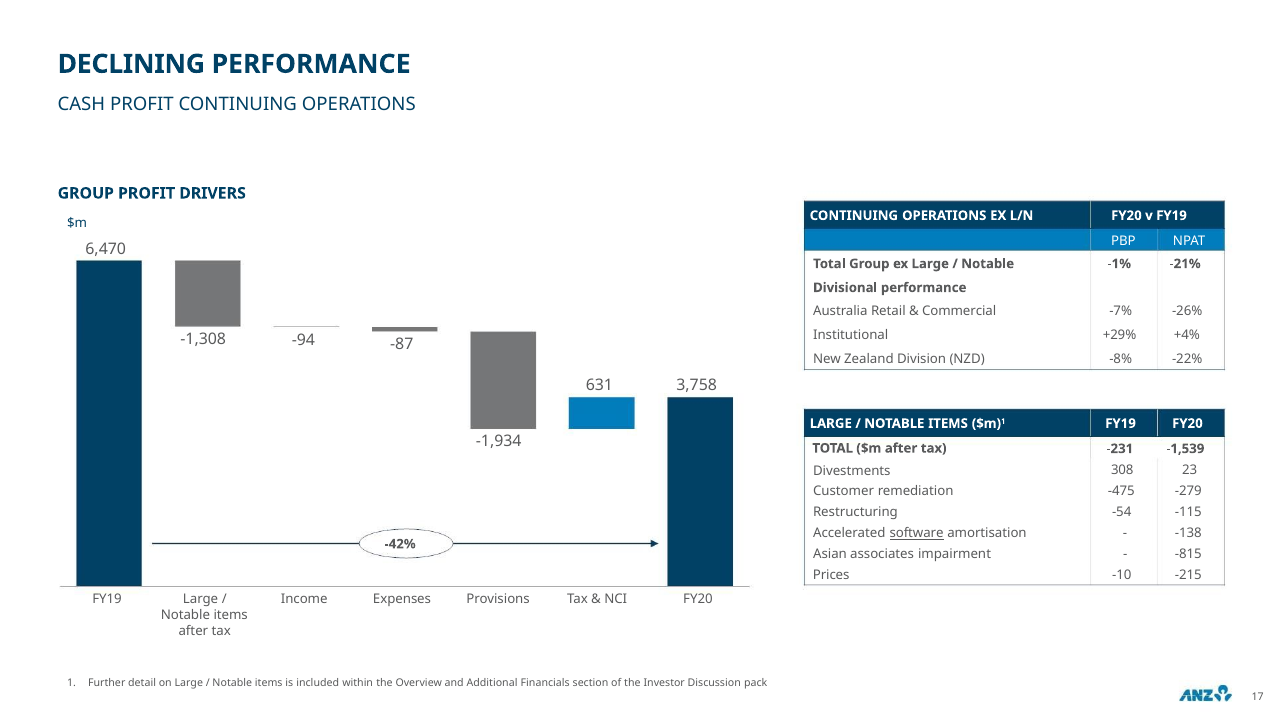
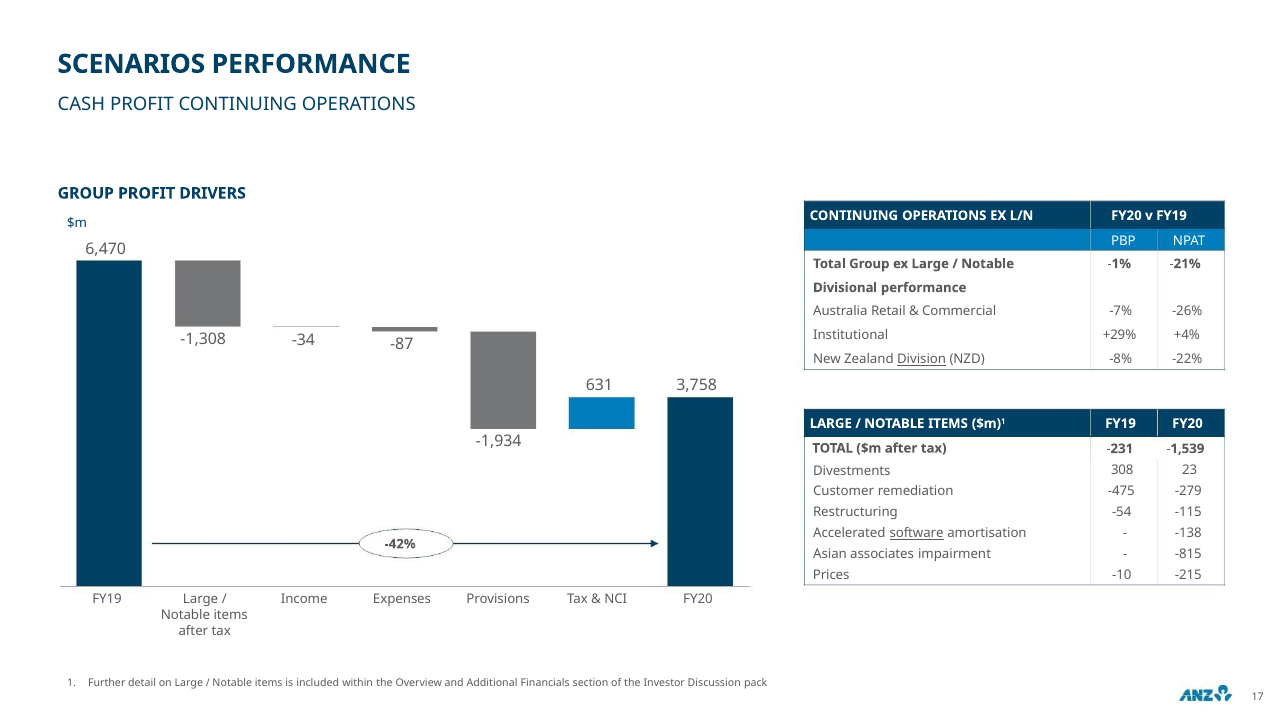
DECLINING: DECLINING -> SCENARIOS (131, 64)
-94: -94 -> -34 (303, 340)
Division underline: none -> present (922, 359)
